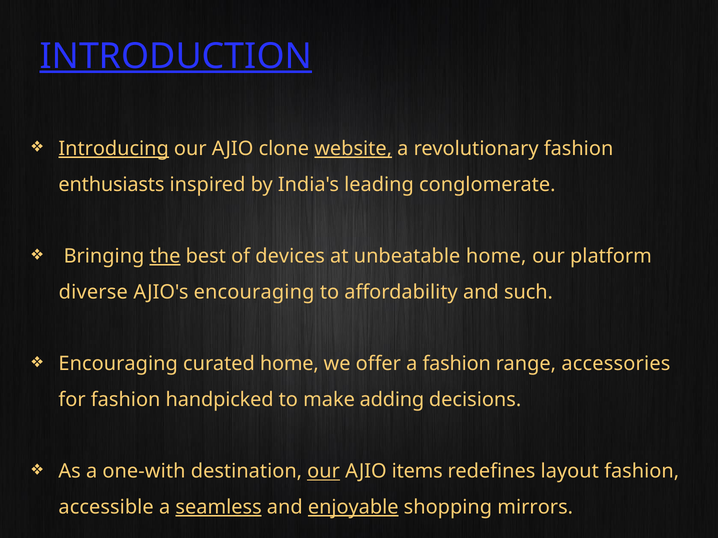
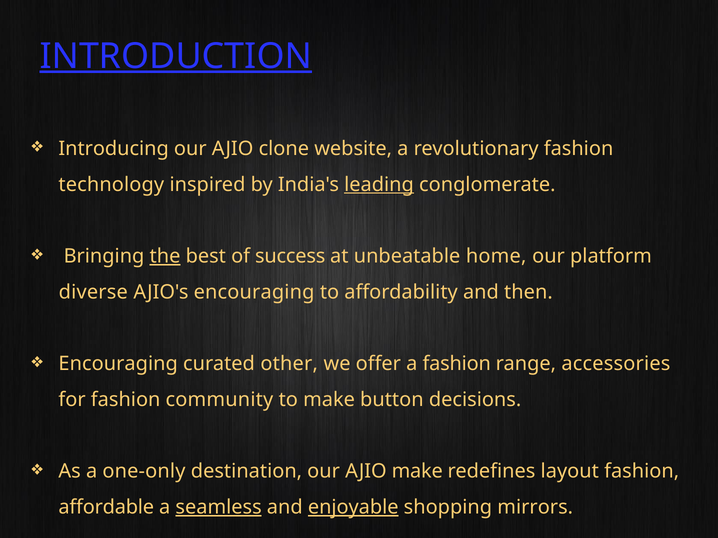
Introducing underline: present -> none (114, 149)
website underline: present -> none (353, 149)
enthusiasts: enthusiasts -> technology (111, 185)
leading underline: none -> present (379, 185)
devices: devices -> success (290, 256)
such: such -> then (528, 292)
curated home: home -> other (289, 364)
handpicked: handpicked -> community (219, 400)
adding: adding -> button (392, 400)
one-with: one-with -> one-only (144, 472)
our underline: present -> none (324, 472)
AJIO items: items -> make (417, 472)
accessible: accessible -> affordable (106, 508)
